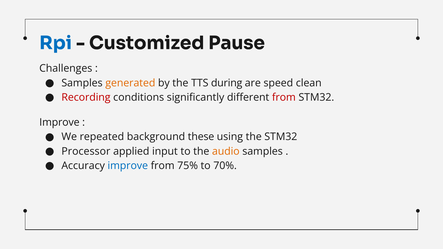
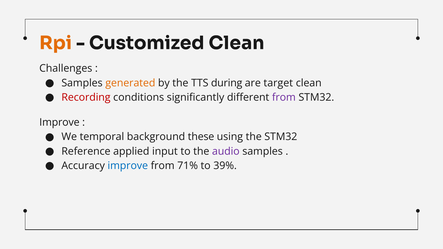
Rpi colour: blue -> orange (56, 43)
Customized Pause: Pause -> Clean (236, 43)
speed: speed -> target (278, 83)
from colour: red -> purple (284, 97)
repeated: repeated -> temporal (102, 137)
Processor: Processor -> Reference (86, 151)
audio colour: orange -> purple (226, 151)
75%: 75% -> 71% (188, 166)
70%: 70% -> 39% (225, 166)
